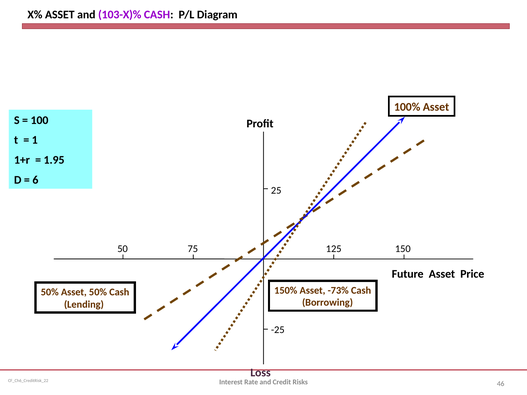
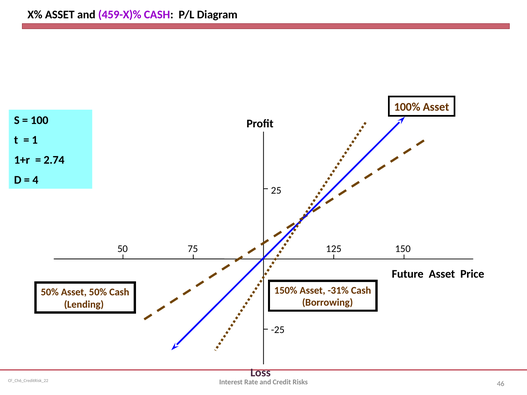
103-X)%: 103-X)% -> 459-X)% (120, 15)
1.95: 1.95 -> 2.74 (54, 160)
6: 6 -> 4 (35, 180)
-73%: -73% -> -31% (338, 290)
